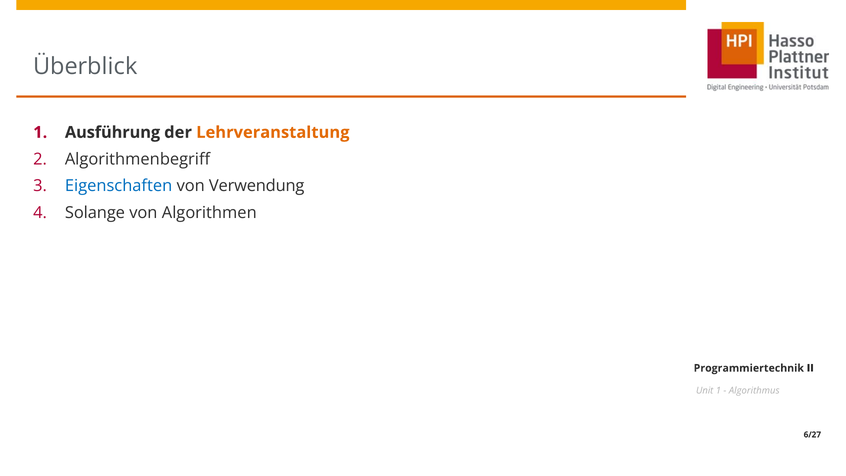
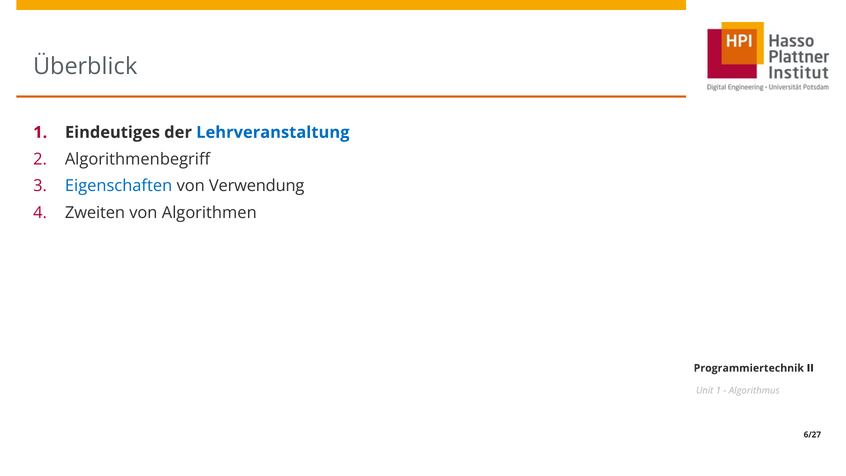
Ausführung: Ausführung -> Eindeutiges (112, 132)
Lehrveranstaltung colour: orange -> blue (273, 132)
Solange: Solange -> Zweiten (95, 213)
